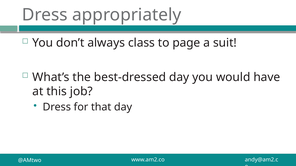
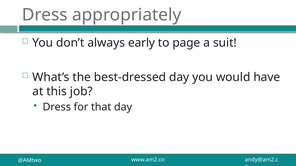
class: class -> early (142, 43)
